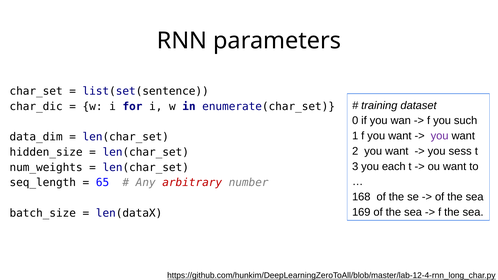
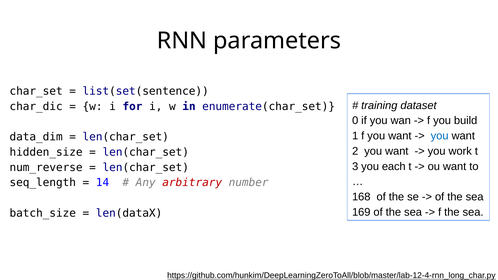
such: such -> build (466, 121)
you colour: purple -> blue (440, 136)
sess: sess -> work (460, 151)
num_weights: num_weights -> num_reverse (46, 167)
65: 65 -> 14 (103, 183)
